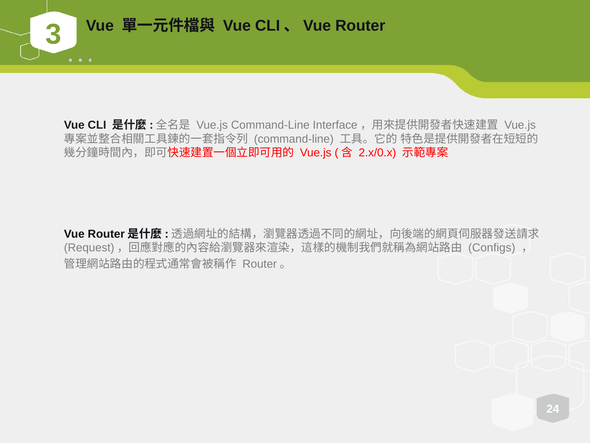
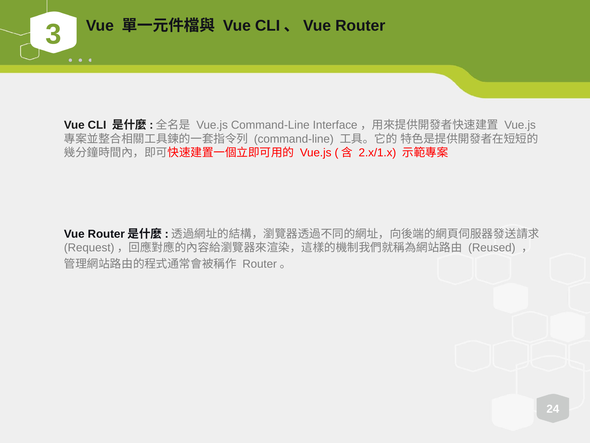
2.x/0.x: 2.x/0.x -> 2.x/1.x (377, 153)
Configs: Configs -> Reused (492, 248)
